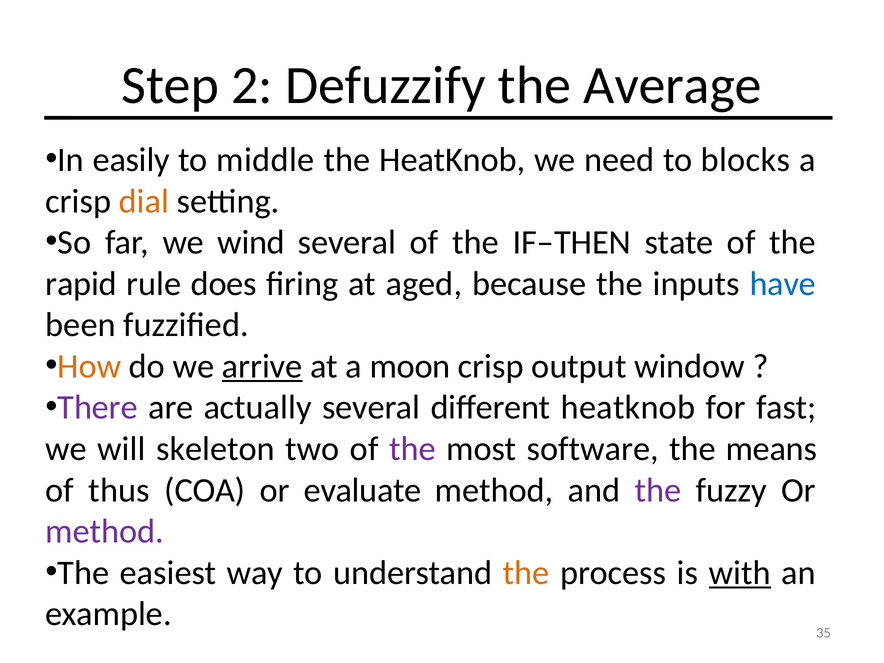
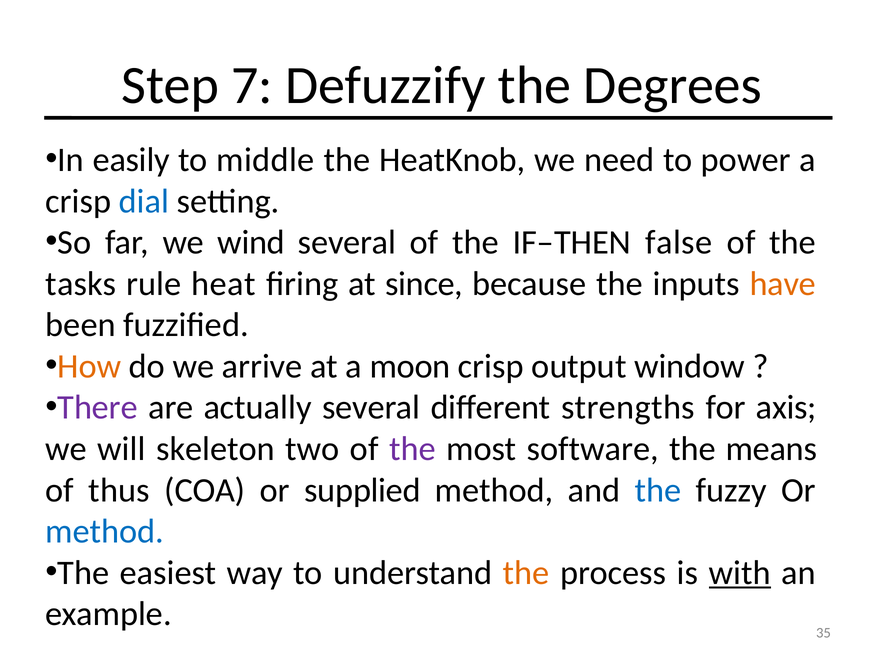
2: 2 -> 7 (252, 86)
Average: Average -> Degrees (673, 86)
blocks: blocks -> power (746, 160)
dial colour: orange -> blue (144, 201)
state: state -> false (679, 243)
rapid: rapid -> tasks (81, 284)
does: does -> heat (223, 284)
aged: aged -> since (424, 284)
have colour: blue -> orange (783, 284)
arrive underline: present -> none (262, 366)
different heatknob: heatknob -> strengths (628, 408)
fast: fast -> axis (786, 408)
evaluate: evaluate -> supplied (363, 490)
the colour: purple -> blue (658, 490)
method colour: purple -> blue (105, 531)
